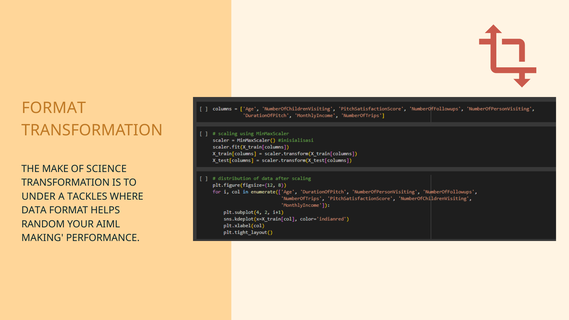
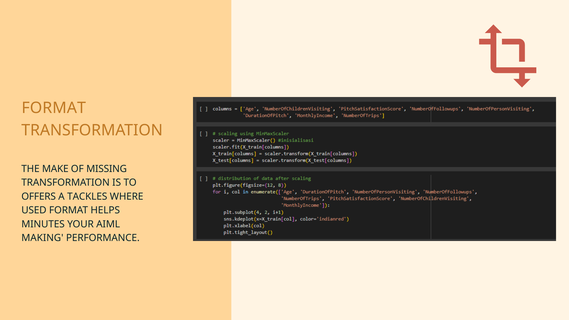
SCIENCE: SCIENCE -> MISSING (107, 169)
UNDER: UNDER -> OFFERS (39, 197)
DATA: DATA -> USED (34, 210)
RANDOM: RANDOM -> MINUTES (43, 224)
